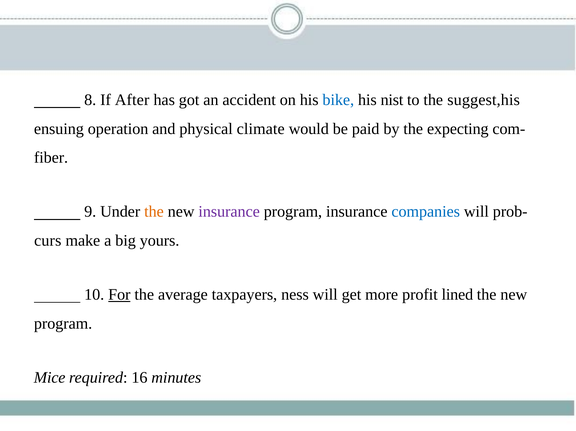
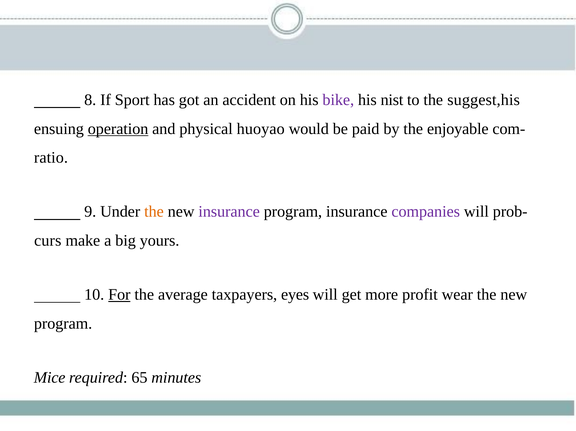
After: After -> Sport (132, 100)
bike colour: blue -> purple (338, 100)
operation underline: none -> present (118, 129)
climate: climate -> huoyao (261, 129)
expecting: expecting -> enjoyable (458, 129)
fiber: fiber -> ratio (51, 158)
companies colour: blue -> purple (426, 212)
ness: ness -> eyes (295, 294)
lined: lined -> wear (457, 294)
16: 16 -> 65 (139, 377)
